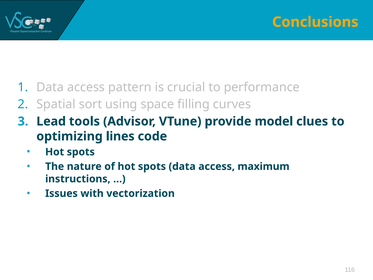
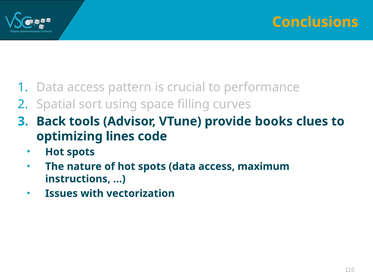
Lead: Lead -> Back (51, 121)
model: model -> books (274, 121)
